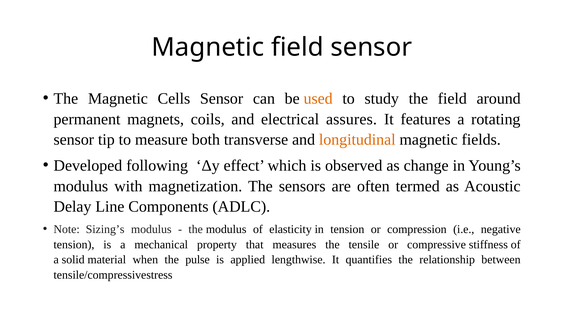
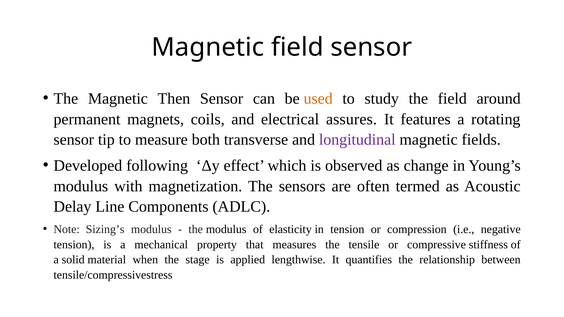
Cells: Cells -> Then (174, 99)
longitudinal colour: orange -> purple (357, 140)
pulse: pulse -> stage (198, 260)
